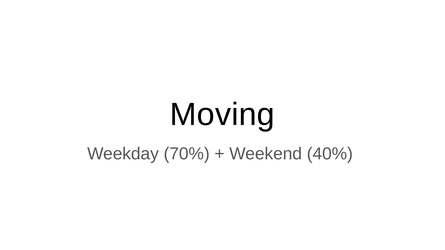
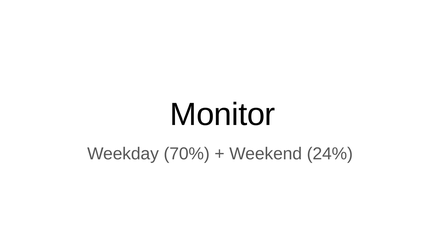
Moving: Moving -> Monitor (223, 115)
40%: 40% -> 24% (330, 154)
